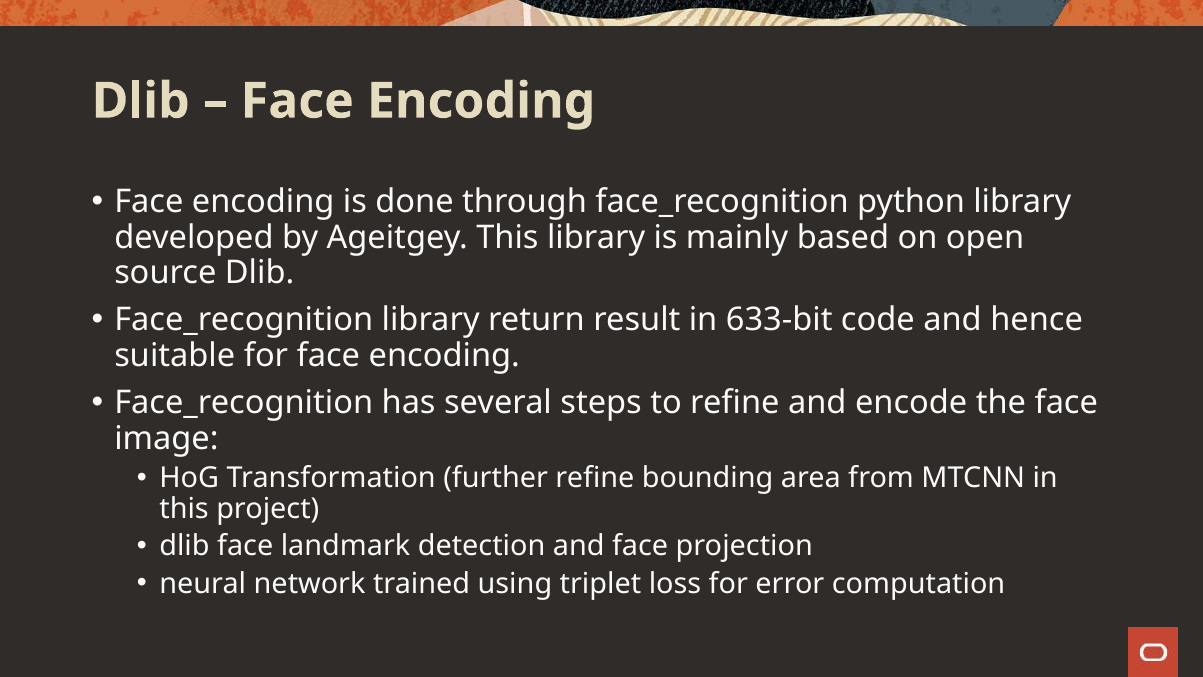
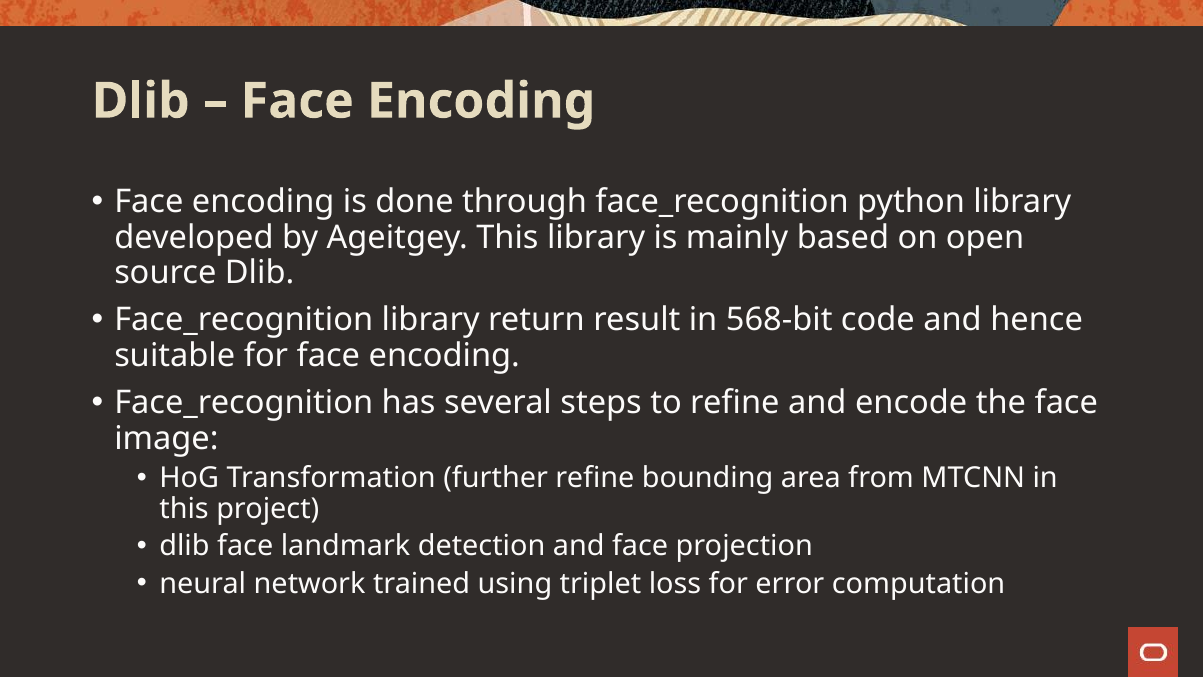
633-bit: 633-bit -> 568-bit (779, 320)
